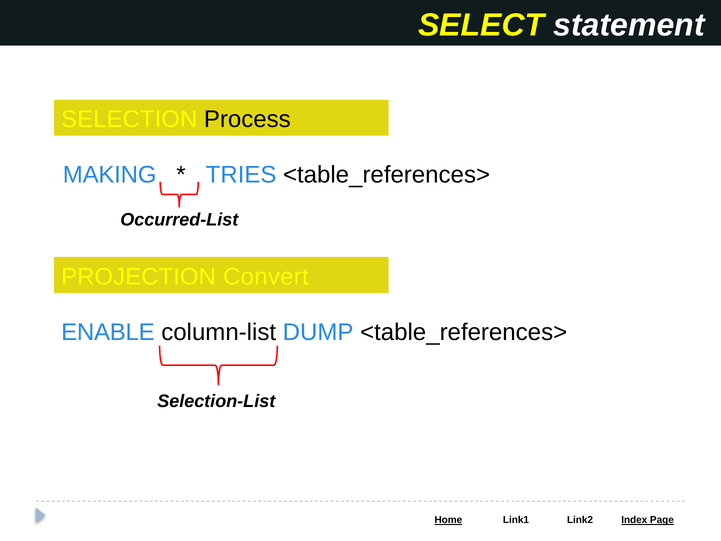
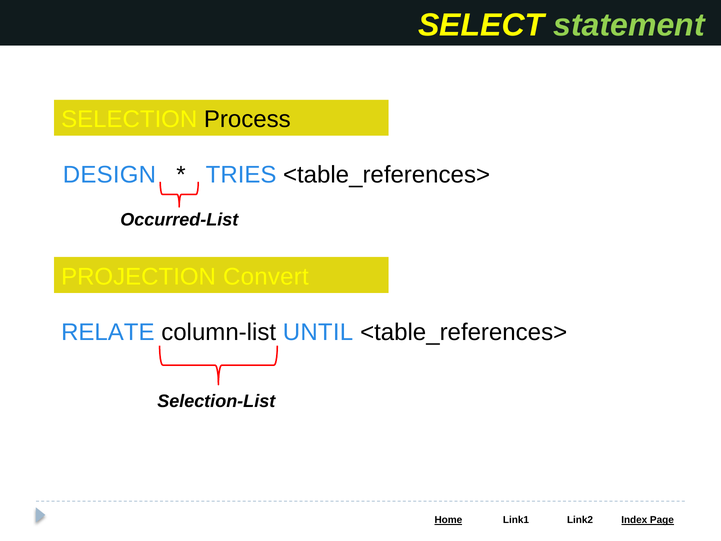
statement colour: white -> light green (629, 25)
MAKING: MAKING -> DESIGN (109, 175)
ENABLE: ENABLE -> RELATE (108, 332)
DUMP: DUMP -> UNTIL (318, 332)
